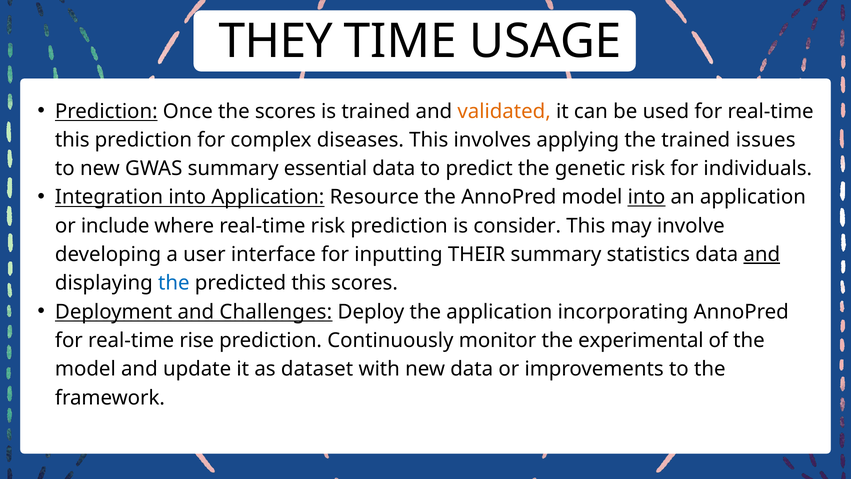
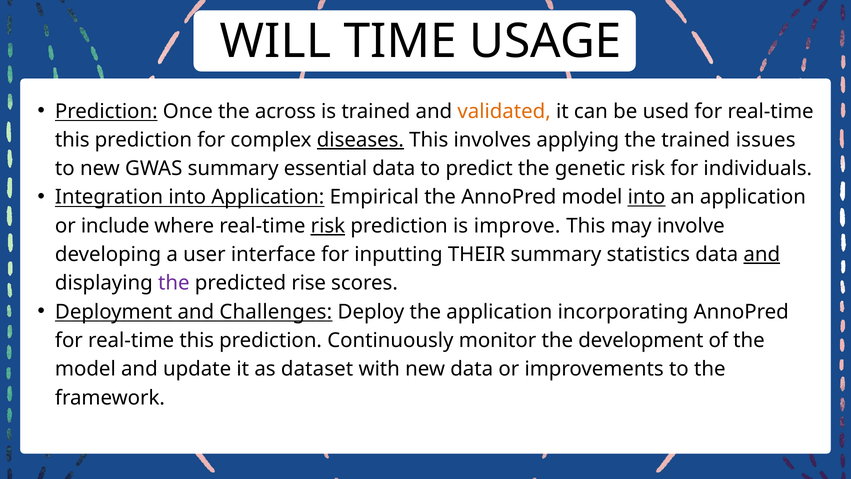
THEY: THEY -> WILL (275, 41)
the scores: scores -> across (285, 111)
diseases underline: none -> present (360, 140)
Resource: Resource -> Empirical (374, 197)
risk underline: none -> present (328, 226)
consider: consider -> improve (517, 226)
the colour: blue -> purple (174, 283)
predicted this: this -> rise (309, 283)
rise: rise -> this (197, 340)
experimental: experimental -> development (641, 340)
